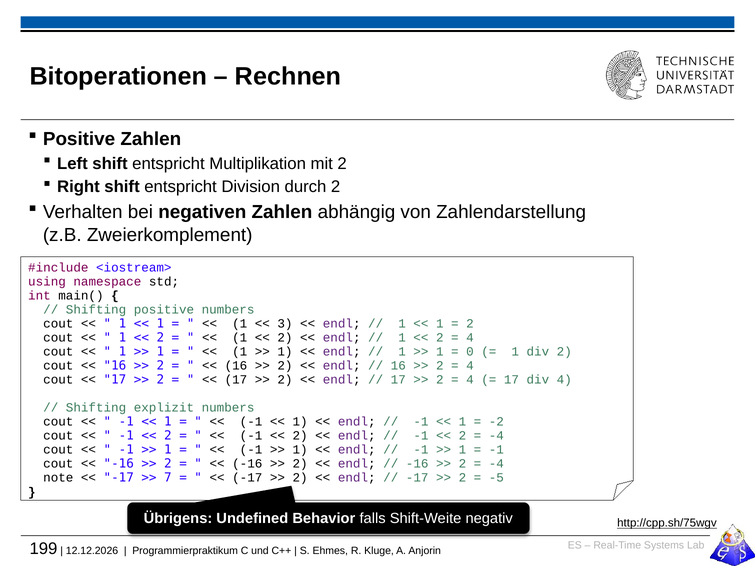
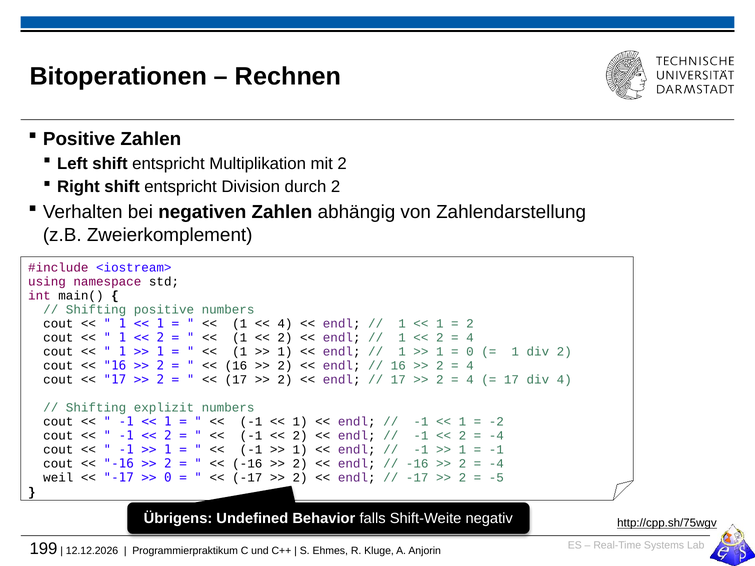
3: 3 -> 4 (285, 324)
note: note -> weil (58, 478)
7: 7 -> 0 (168, 478)
